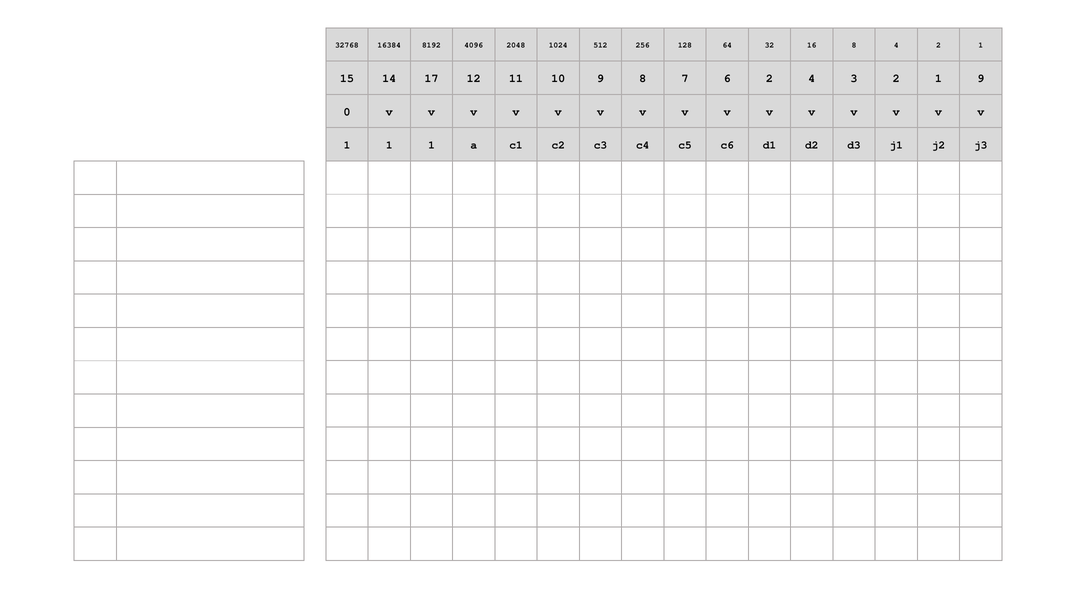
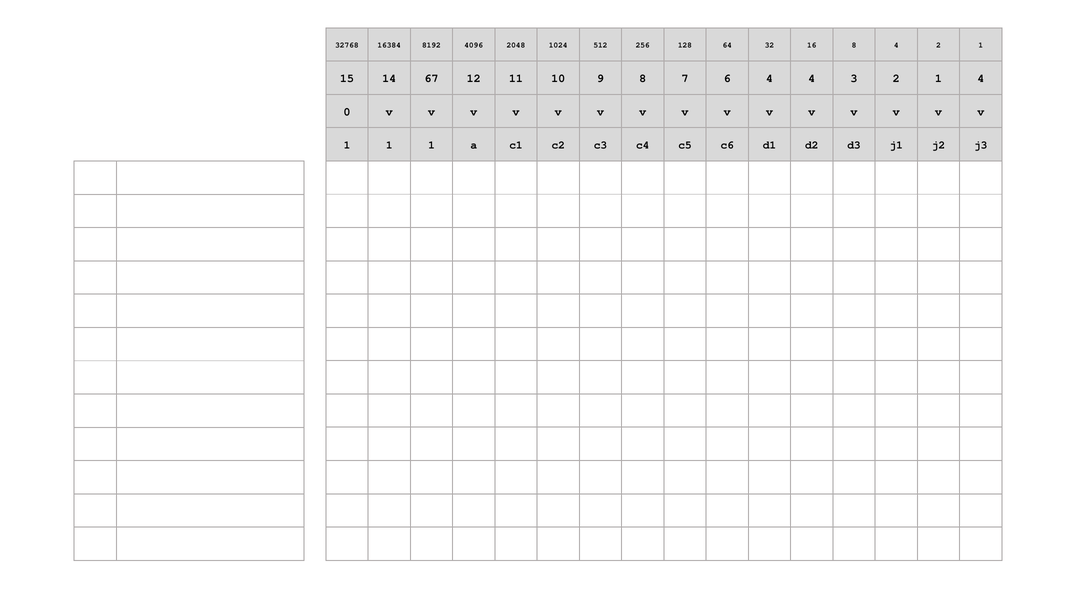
17: 17 -> 67 (431, 79)
6 2: 2 -> 4 (770, 79)
1 9: 9 -> 4 (981, 79)
